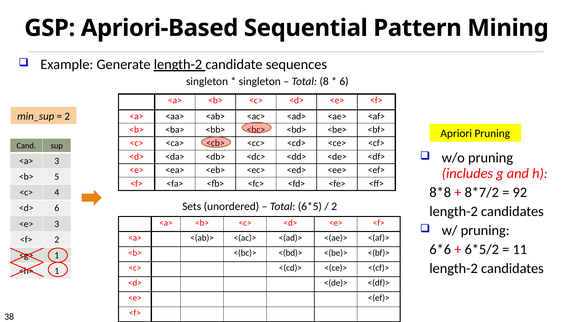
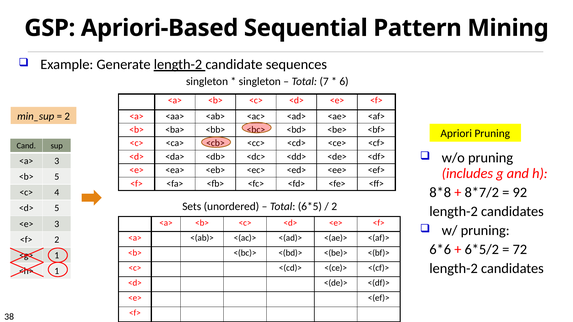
8: 8 -> 7 (324, 81)
<d> 6: 6 -> 5 (57, 208)
11: 11 -> 72 (520, 250)
